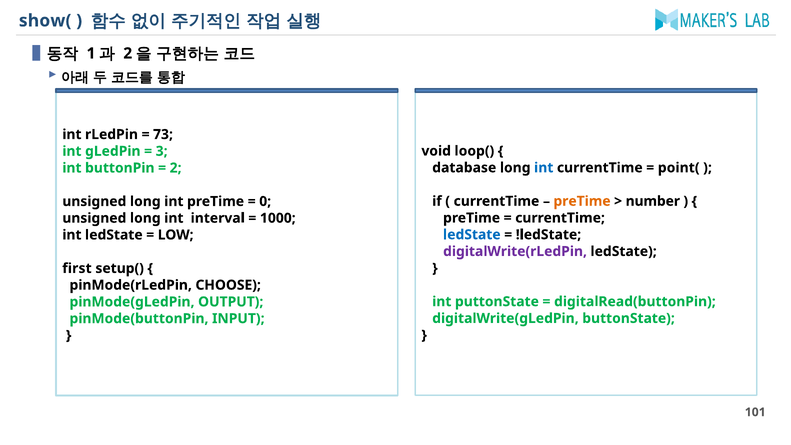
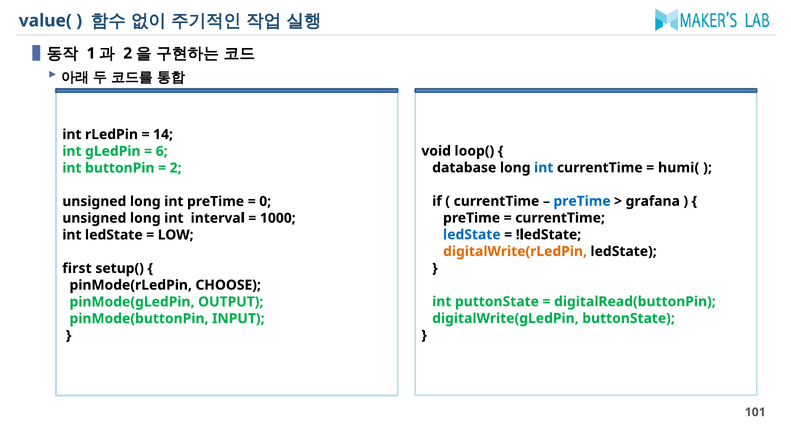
show(: show( -> value( (45, 21)
73: 73 -> 14 (163, 134)
3: 3 -> 6 (162, 151)
point(: point( -> humi( (679, 168)
preTime colour: orange -> blue (582, 201)
number: number -> grafana (653, 201)
digitalWrite(rLedPin colour: purple -> orange (515, 251)
